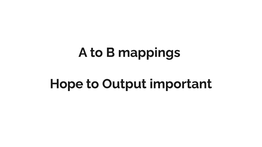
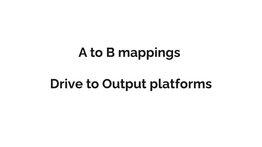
Hope: Hope -> Drive (66, 84)
important: important -> platforms (181, 84)
